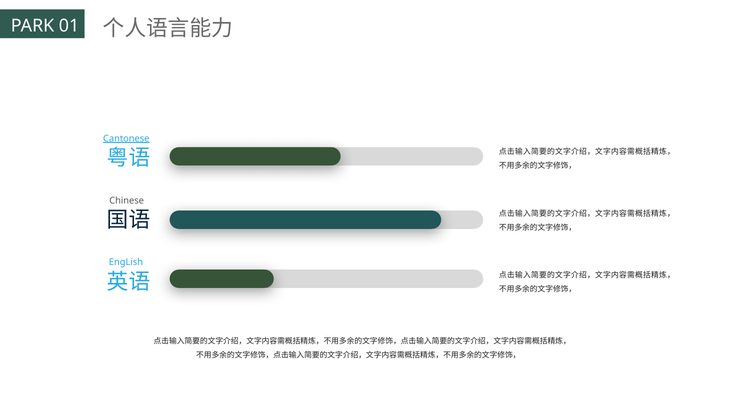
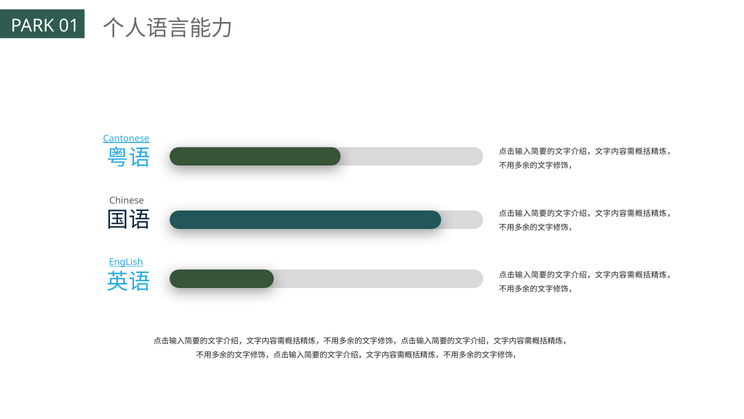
EngLish underline: none -> present (126, 262)
